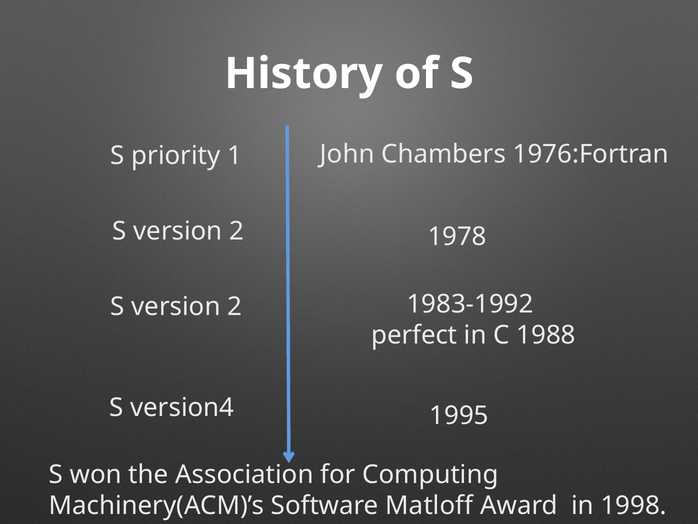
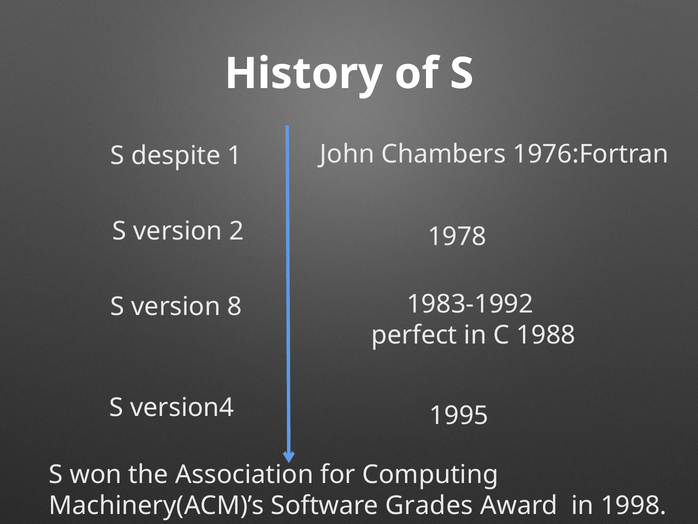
priority: priority -> despite (176, 155)
2: 2 -> 8 (235, 307)
Matloff: Matloff -> Grades (429, 505)
